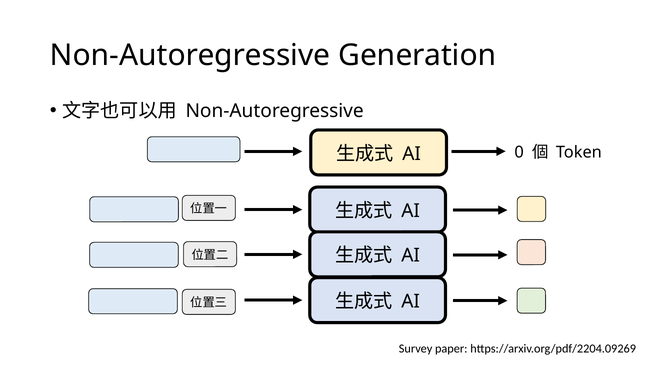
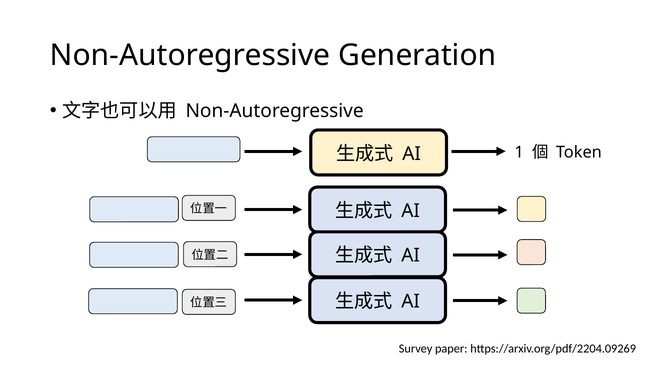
0: 0 -> 1 (519, 152)
